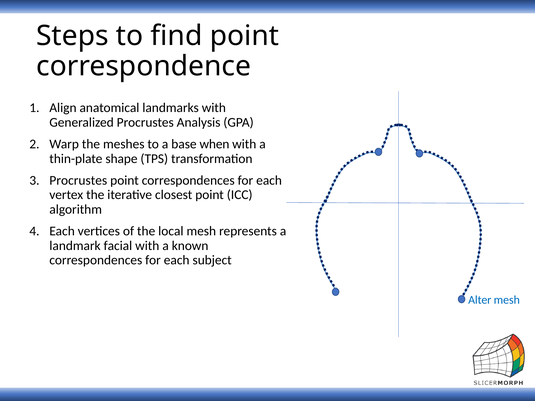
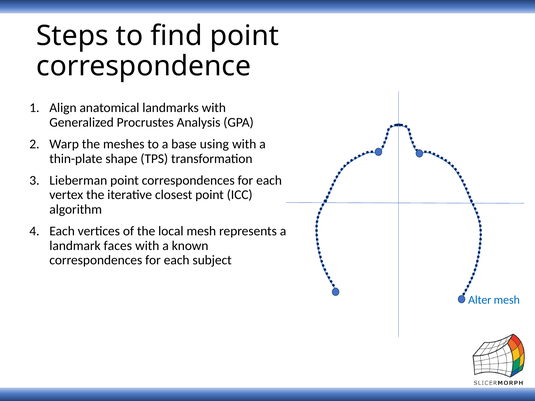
when: when -> using (214, 144)
Procrustes: Procrustes -> Lieberman (78, 181)
facial: facial -> faces (118, 246)
